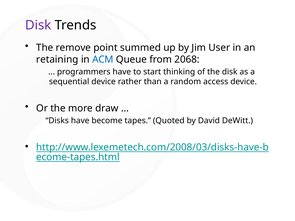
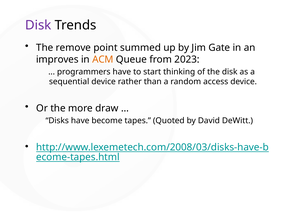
User: User -> Gate (219, 48)
retaining: retaining -> improves (57, 60)
ACM colour: blue -> orange (103, 60)
2068: 2068 -> 2023 (187, 60)
